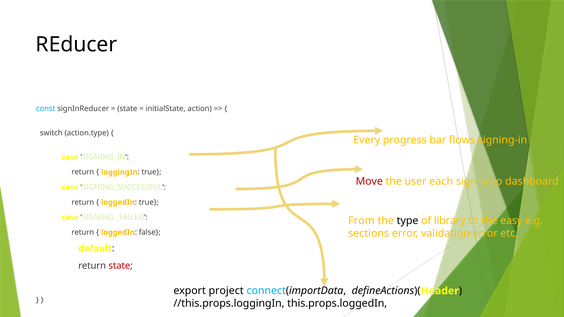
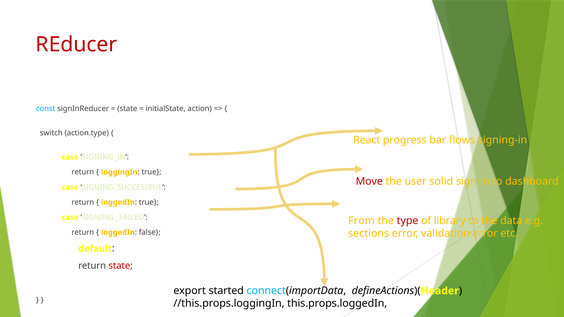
REducer colour: black -> red (76, 44)
Every: Every -> React (367, 140)
each: each -> solid (441, 182)
type colour: black -> red (408, 221)
easy: easy -> data (511, 221)
project: project -> started (226, 291)
